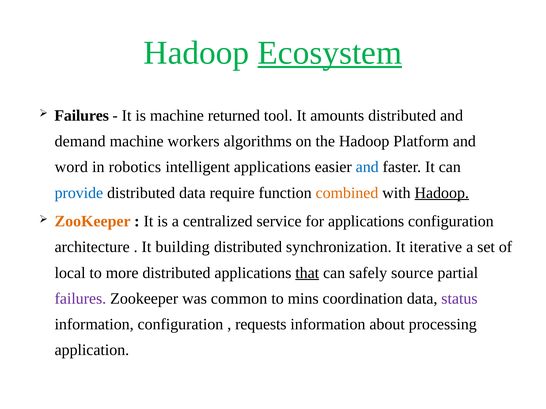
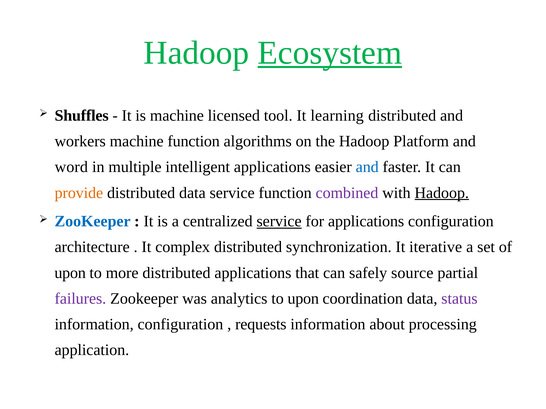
Failures: Failures -> Shuffles (82, 116)
returned: returned -> licensed (234, 116)
amounts: amounts -> learning (337, 116)
demand: demand -> workers (80, 141)
machine workers: workers -> function (194, 141)
robotics: robotics -> multiple (135, 167)
provide colour: blue -> orange (79, 193)
data require: require -> service (232, 193)
combined colour: orange -> purple (347, 193)
ZooKeeper colour: orange -> blue (93, 222)
service underline: none -> present (279, 222)
building: building -> complex (183, 247)
local: local -> upon (70, 273)
that underline: present -> none (307, 273)
common: common -> analytics (239, 299)
to mins: mins -> upon (303, 299)
